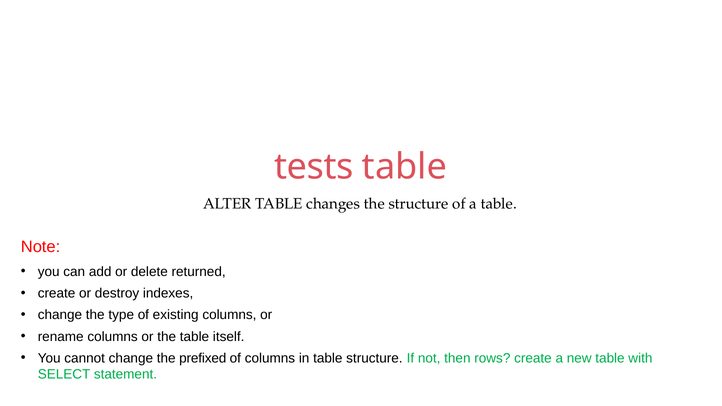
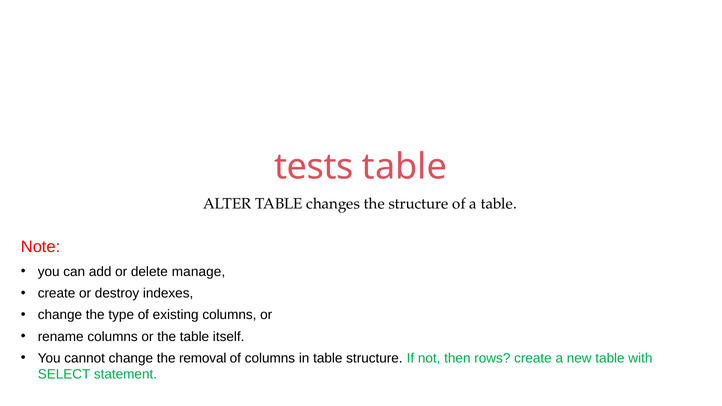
returned: returned -> manage (199, 272)
prefixed: prefixed -> removal (203, 358)
